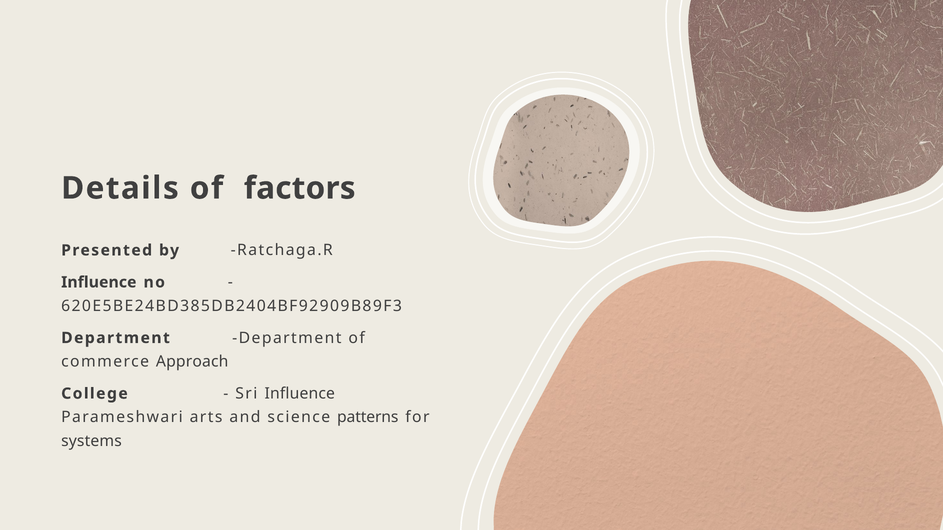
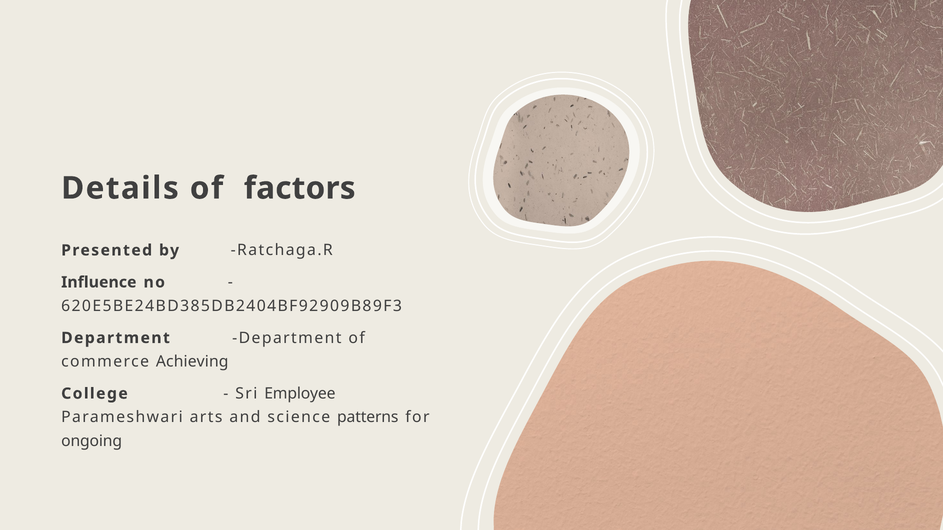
Approach: Approach -> Achieving (192, 362)
Sri Influence: Influence -> Employee (300, 394)
systems: systems -> ongoing (92, 441)
